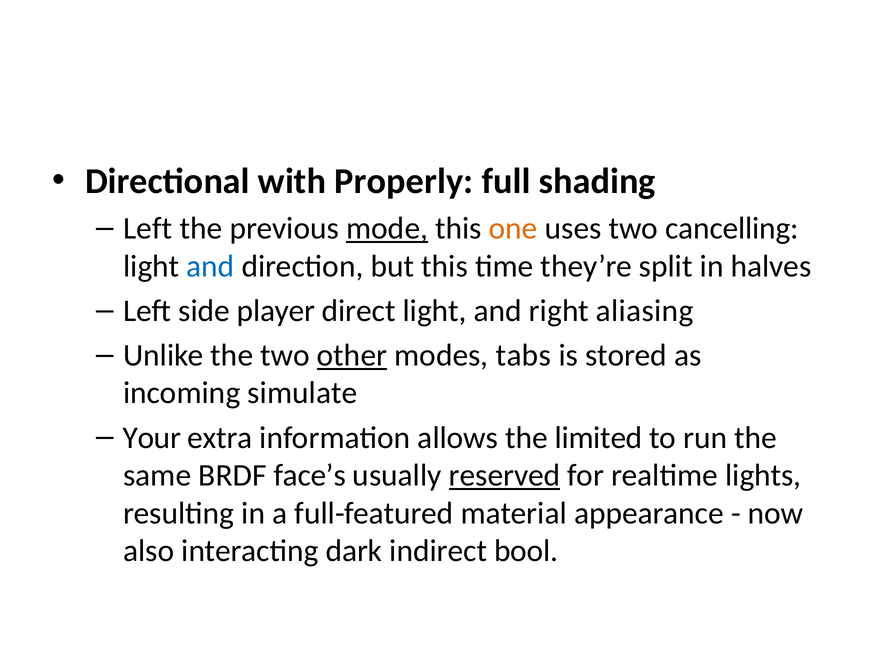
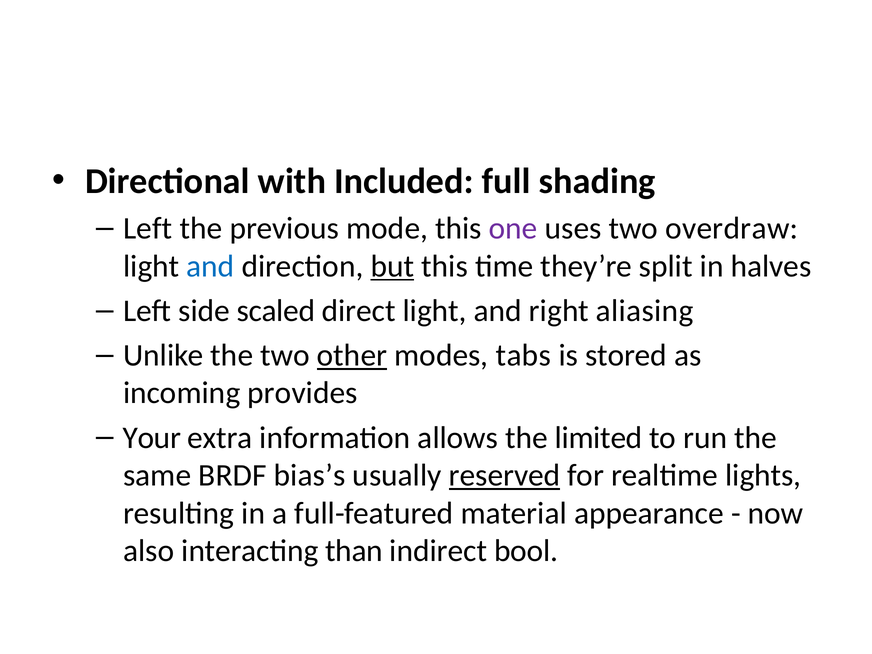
Properly: Properly -> Included (404, 181)
mode underline: present -> none (387, 228)
one colour: orange -> purple (513, 228)
cancelling: cancelling -> overdraw (732, 228)
but underline: none -> present (392, 266)
player: player -> scaled (276, 311)
simulate: simulate -> provides (303, 393)
face’s: face’s -> bias’s (310, 475)
dark: dark -> than (354, 551)
